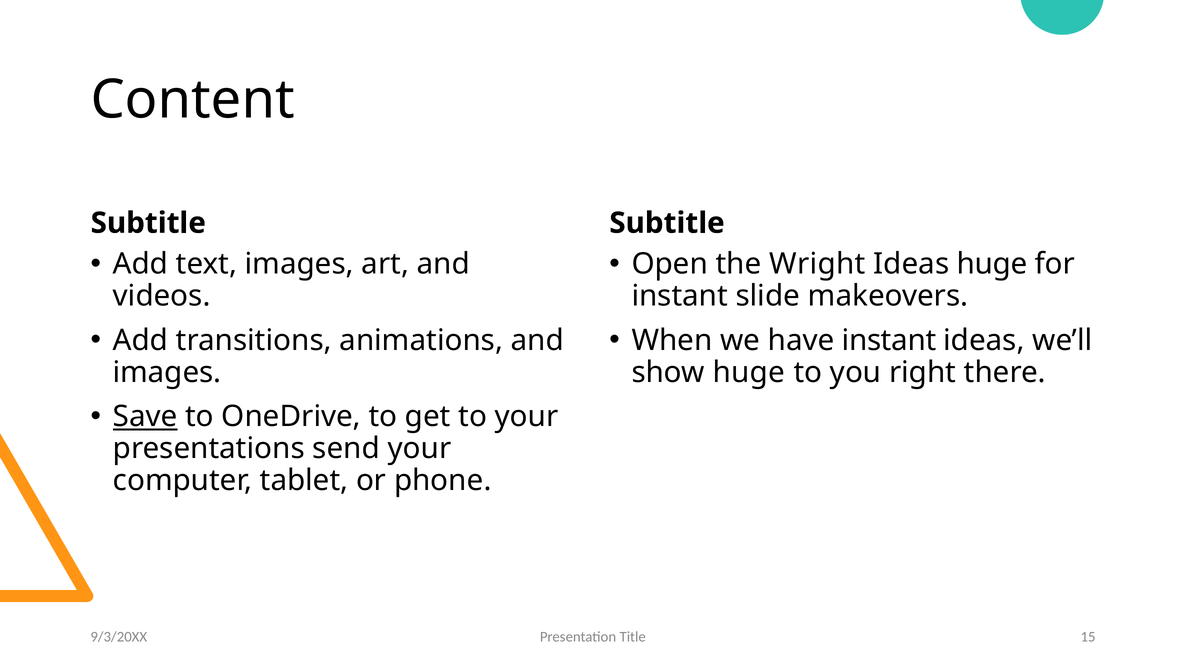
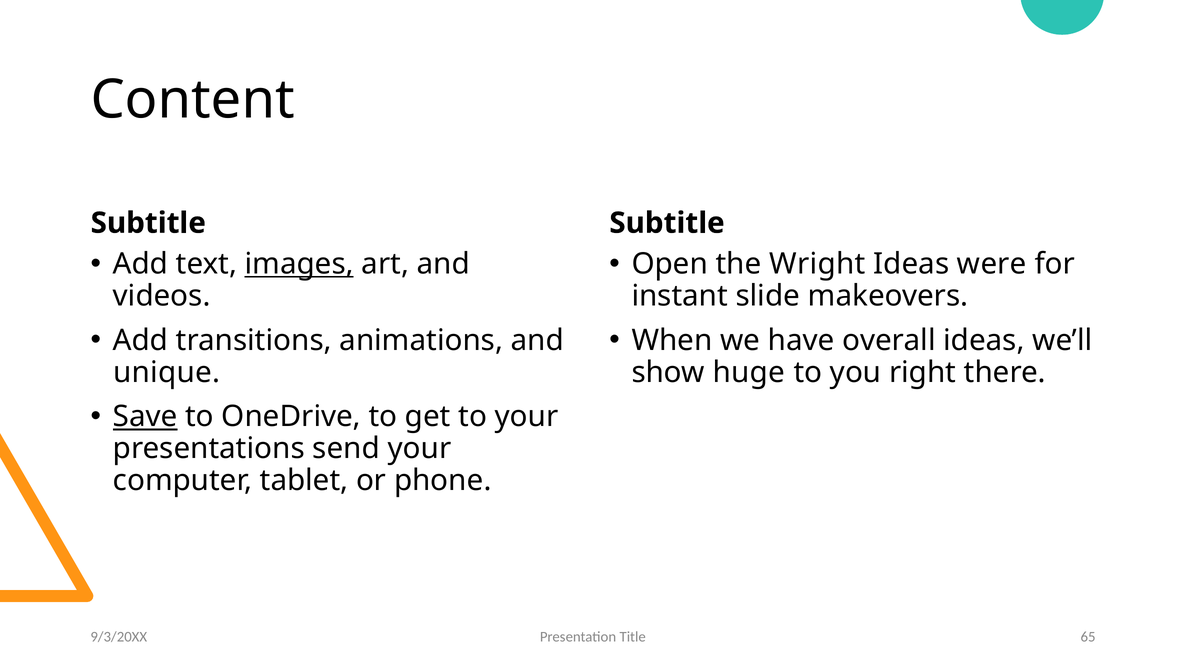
images underline: none -> present (299, 264)
Ideas huge: huge -> were (992, 264)
have instant: instant -> overall (889, 340)
images: images -> unique (167, 372)
15: 15 -> 65 (1088, 637)
